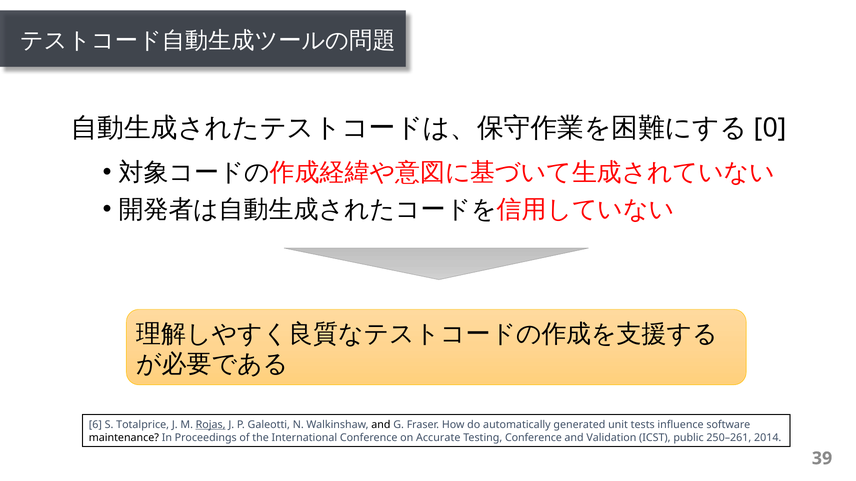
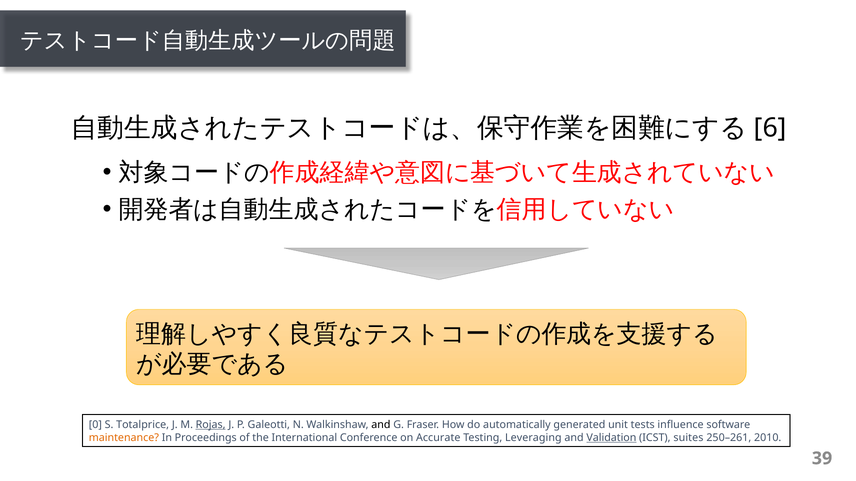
0: 0 -> 6 (770, 128)
6: 6 -> 0 (95, 425)
maintenance colour: black -> orange (124, 438)
Testing Conference: Conference -> Leveraging (533, 438)
Validation underline: none -> present (611, 438)
public: public -> suites (688, 438)
2014: 2014 -> 2010 (768, 438)
